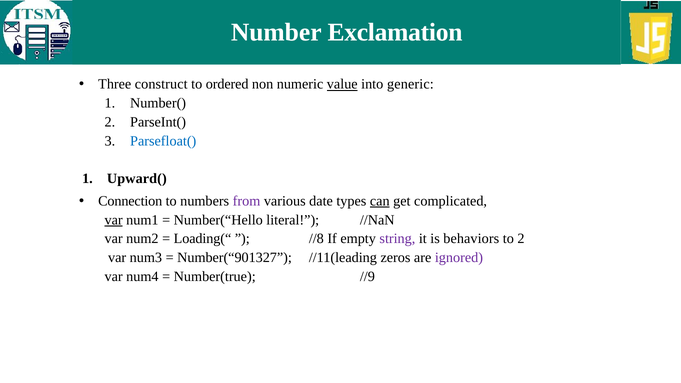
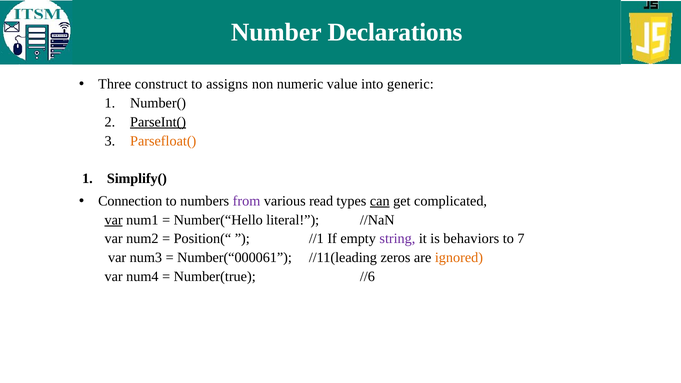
Exclamation: Exclamation -> Declarations (395, 32)
ordered: ordered -> assigns (227, 84)
value underline: present -> none (342, 84)
ParseInt( underline: none -> present (158, 122)
Parsefloat( colour: blue -> orange (163, 141)
Upward(: Upward( -> Simplify( (137, 179)
date: date -> read (321, 201)
Loading(“: Loading(“ -> Position(“ (202, 239)
//8: //8 -> //1 (316, 239)
to 2: 2 -> 7 (521, 239)
Number(“901327: Number(“901327 -> Number(“000061 (235, 258)
ignored colour: purple -> orange (459, 258)
//9: //9 -> //6 (367, 276)
